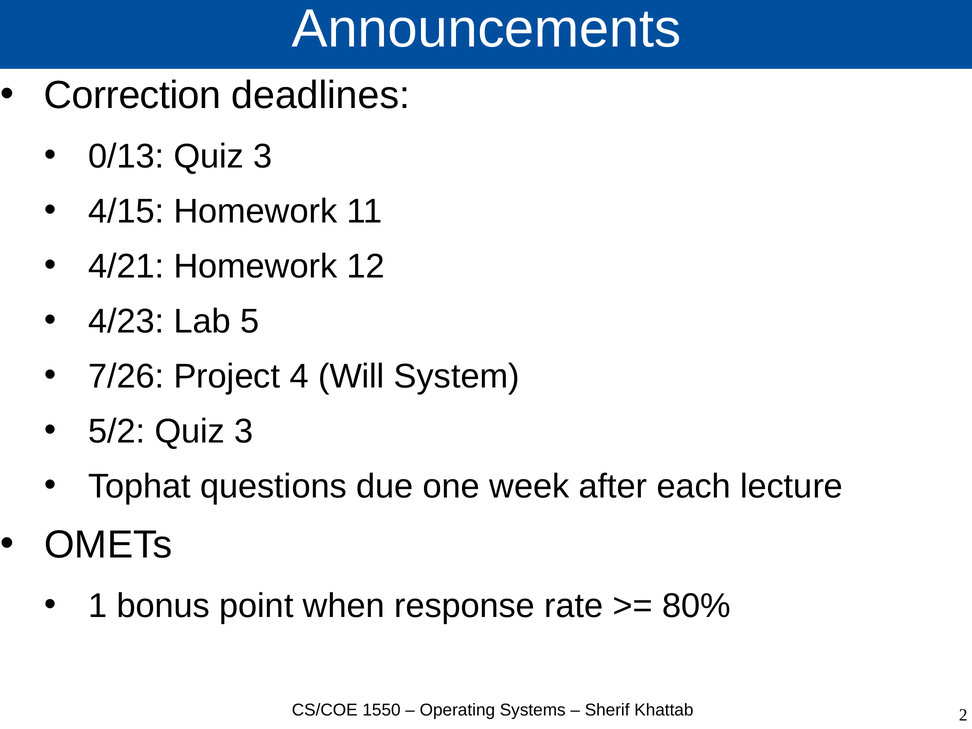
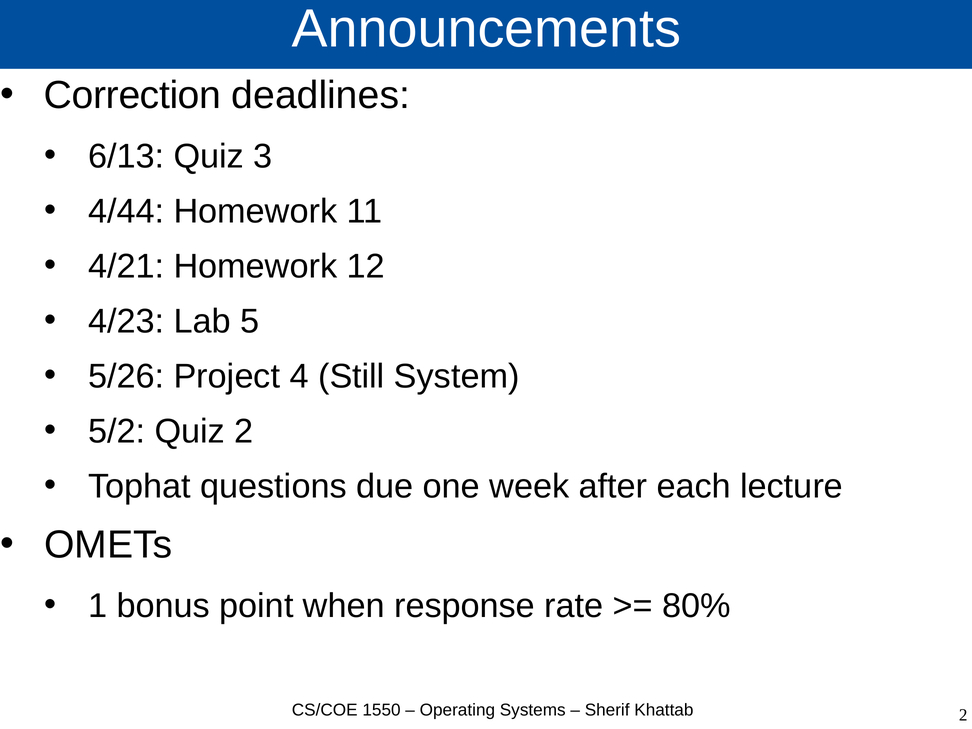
0/13: 0/13 -> 6/13 (126, 156)
4/15: 4/15 -> 4/44 (126, 211)
7/26: 7/26 -> 5/26 (126, 376)
Will: Will -> Still (351, 376)
5/2 Quiz 3: 3 -> 2 (244, 431)
